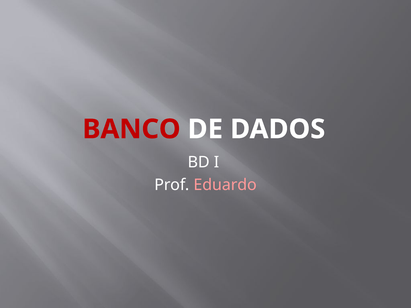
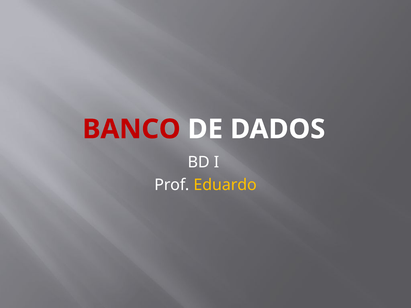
Eduardo colour: pink -> yellow (225, 185)
